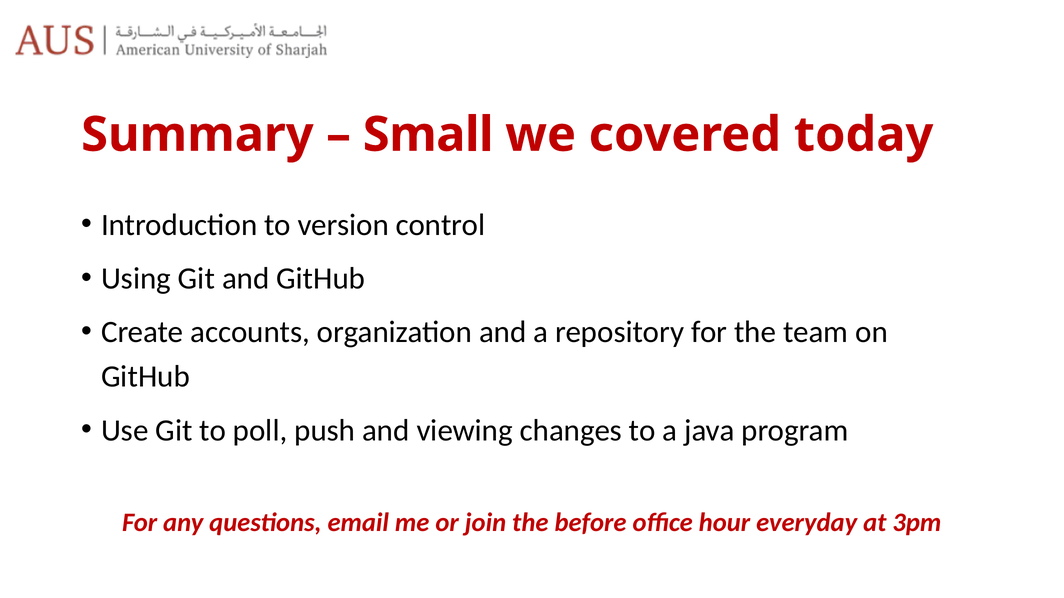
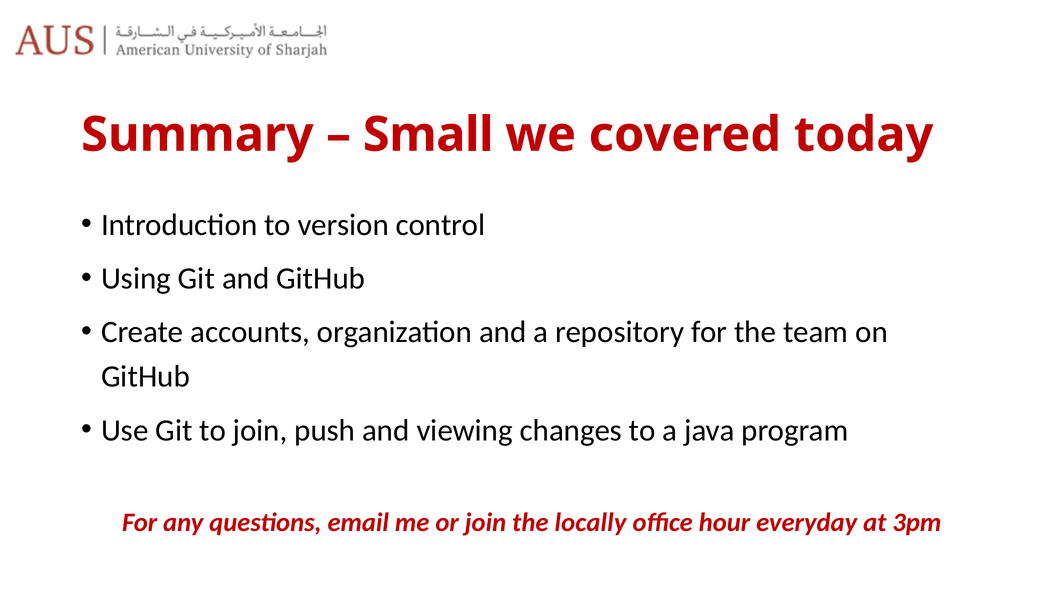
to poll: poll -> join (260, 431)
before: before -> locally (590, 523)
